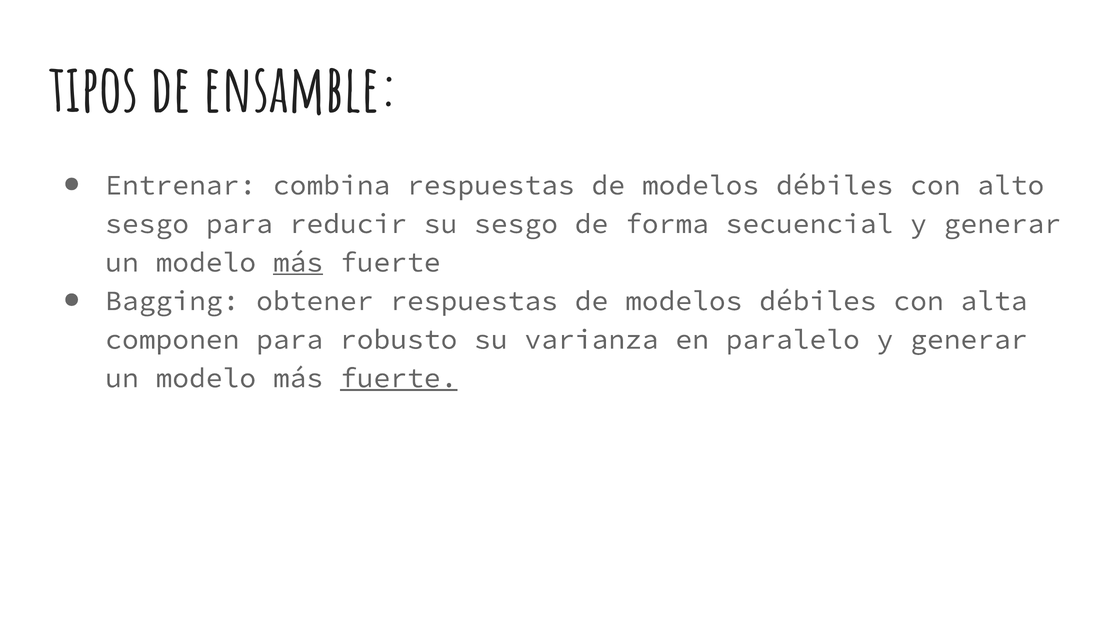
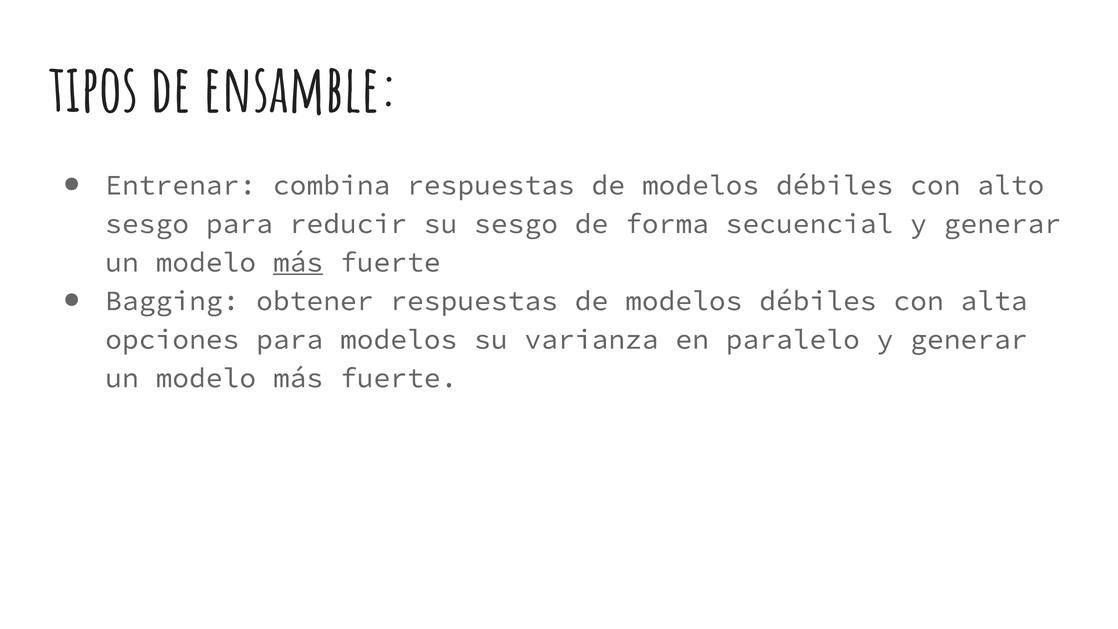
componen: componen -> opciones (172, 339)
para robusto: robusto -> modelos (399, 339)
fuerte underline: present -> none (399, 378)
